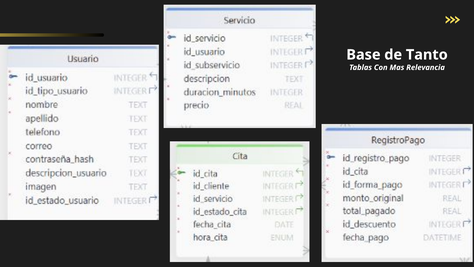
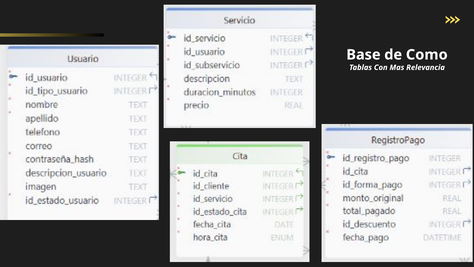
Tanto: Tanto -> Como (427, 55)
